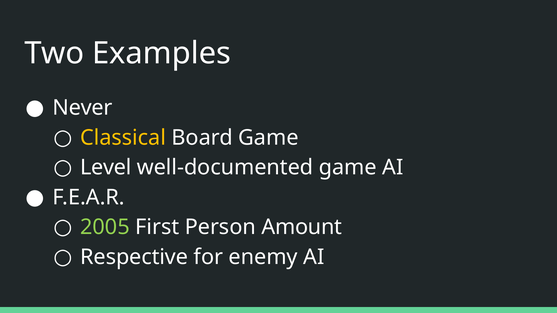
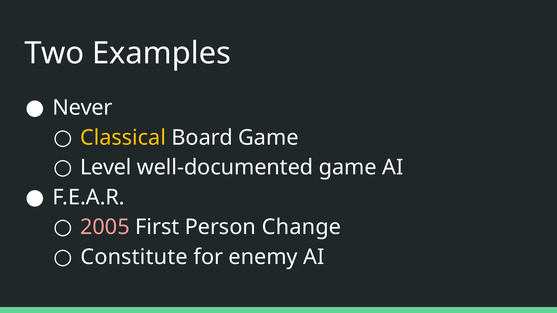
2005 colour: light green -> pink (105, 227)
Amount: Amount -> Change (302, 227)
Respective: Respective -> Constitute (134, 257)
